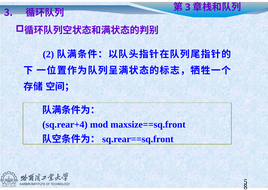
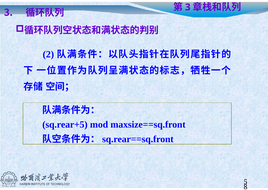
sq.rear+4: sq.rear+4 -> sq.rear+5 (65, 124)
